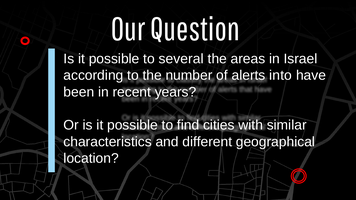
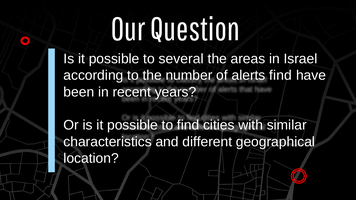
alerts into: into -> find (281, 75)
